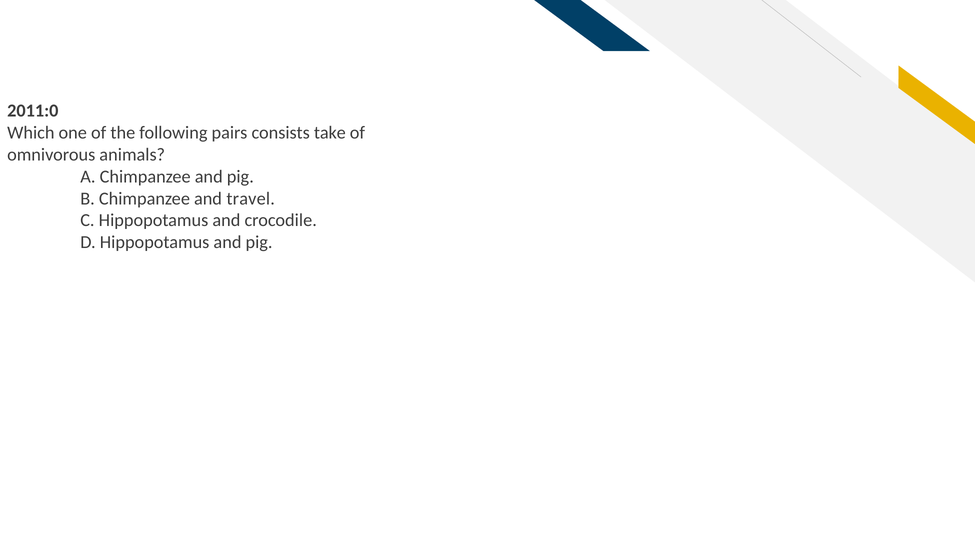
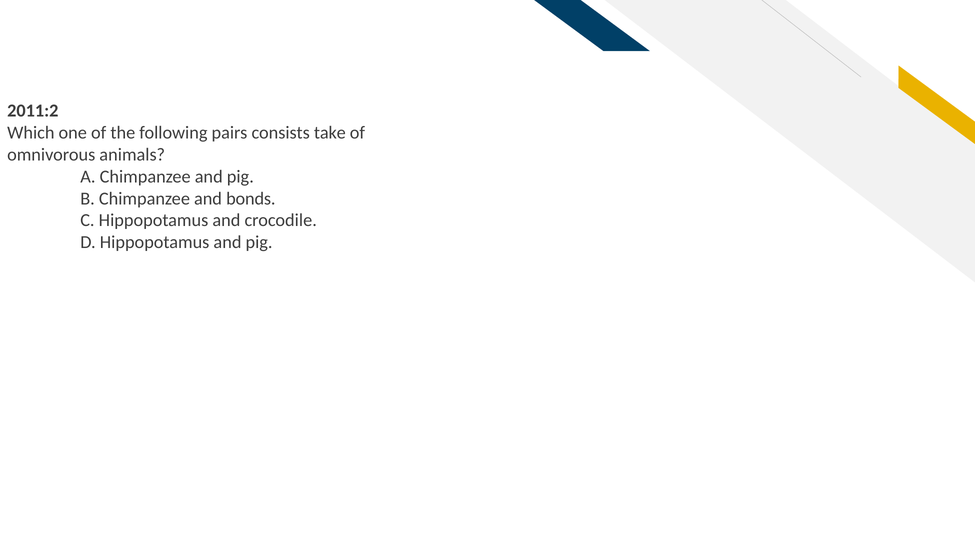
2011:0: 2011:0 -> 2011:2 (33, 111)
travel: travel -> bonds (251, 199)
